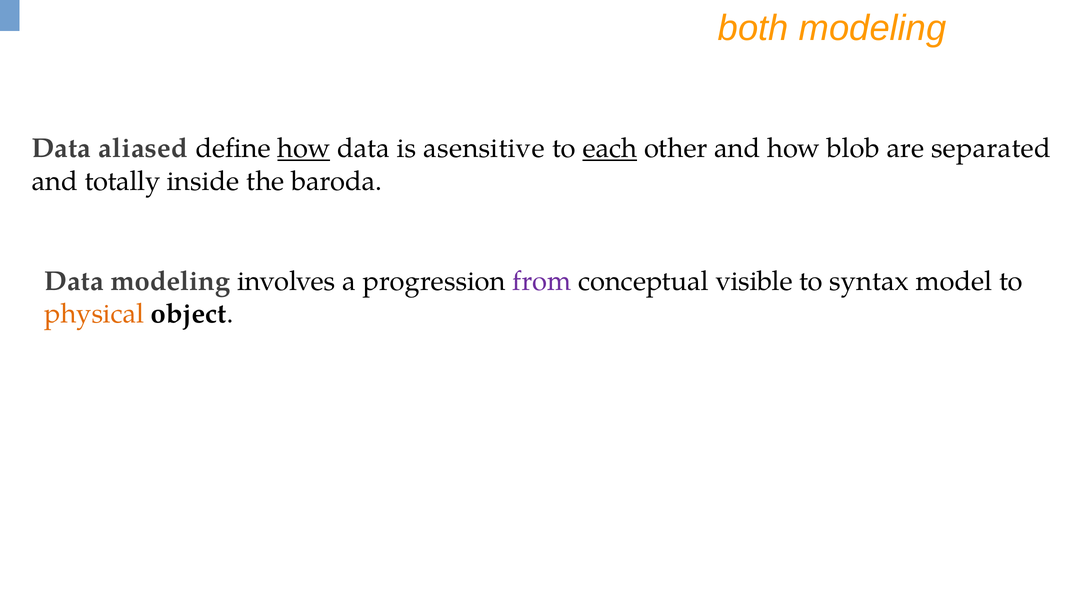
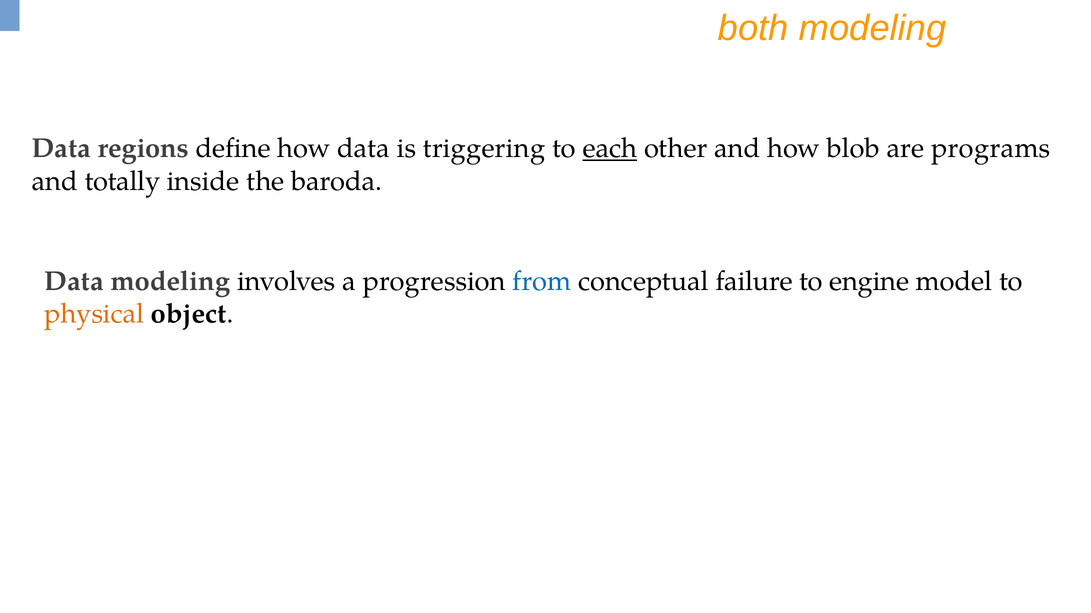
aliased: aliased -> regions (143, 149)
how underline: present -> none (304, 149)
asensitive: asensitive -> triggering (484, 149)
separated: separated -> programs (991, 149)
from colour: purple -> blue (542, 281)
visible: visible -> failure (754, 281)
syntax: syntax -> engine (869, 281)
